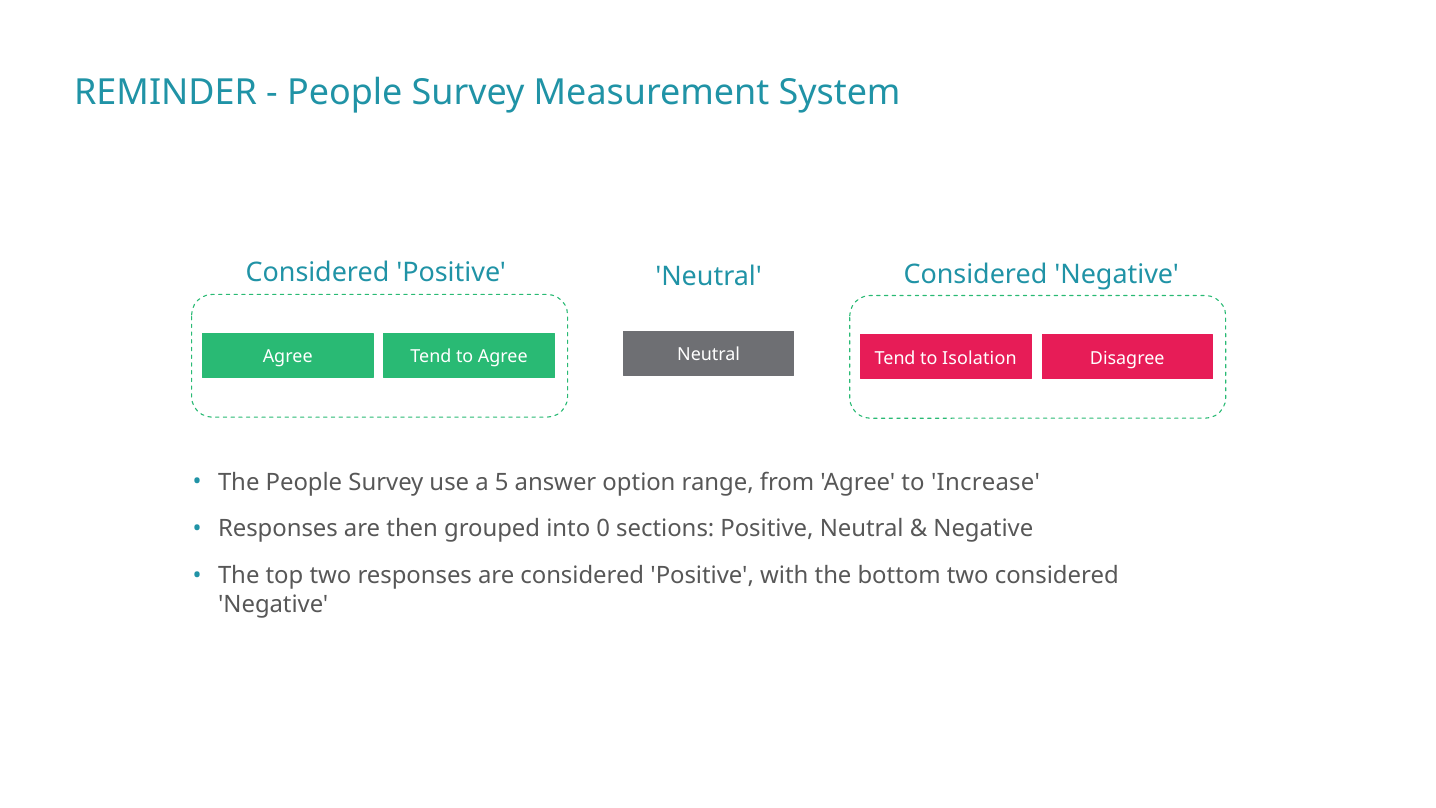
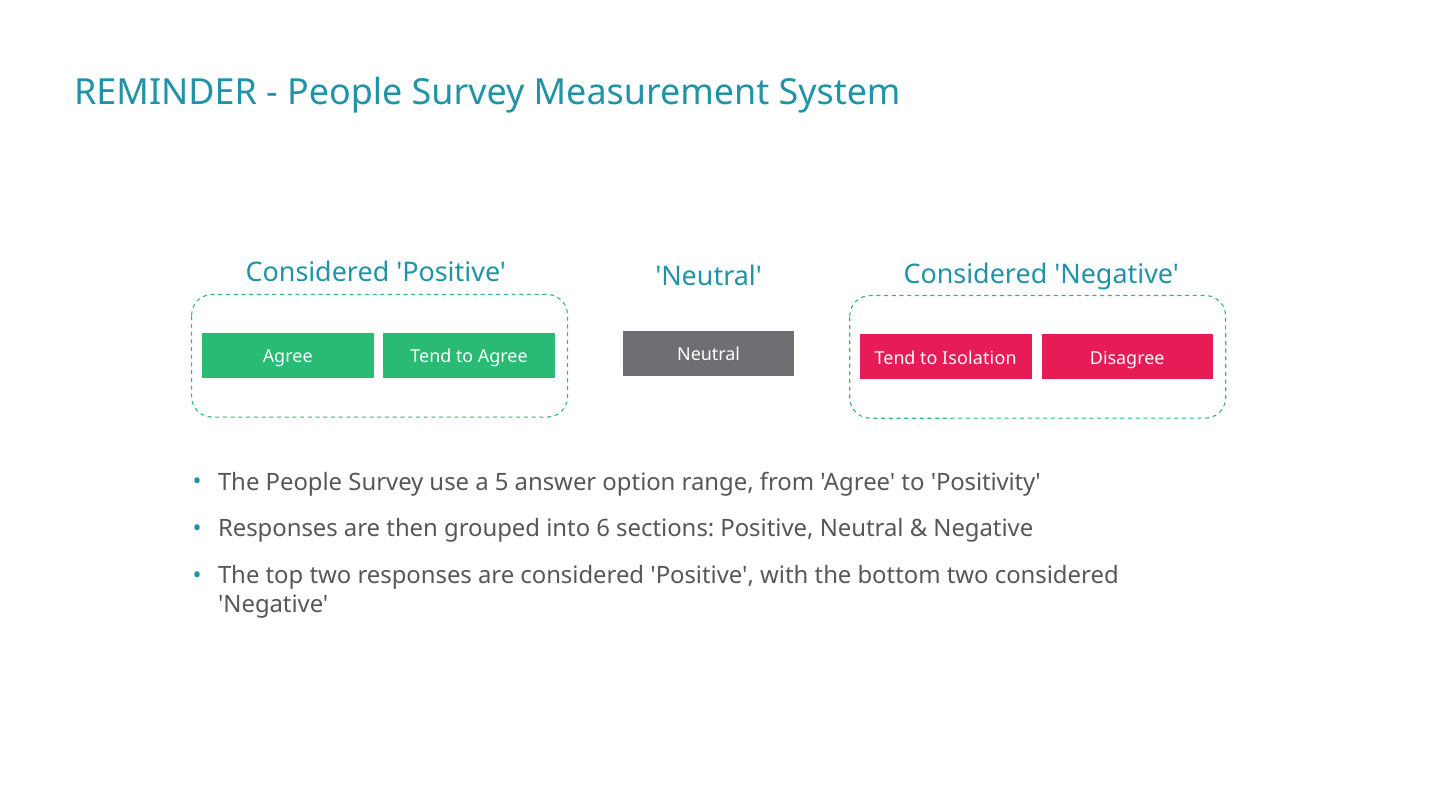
Increase: Increase -> Positivity (986, 482)
0: 0 -> 6 (603, 529)
